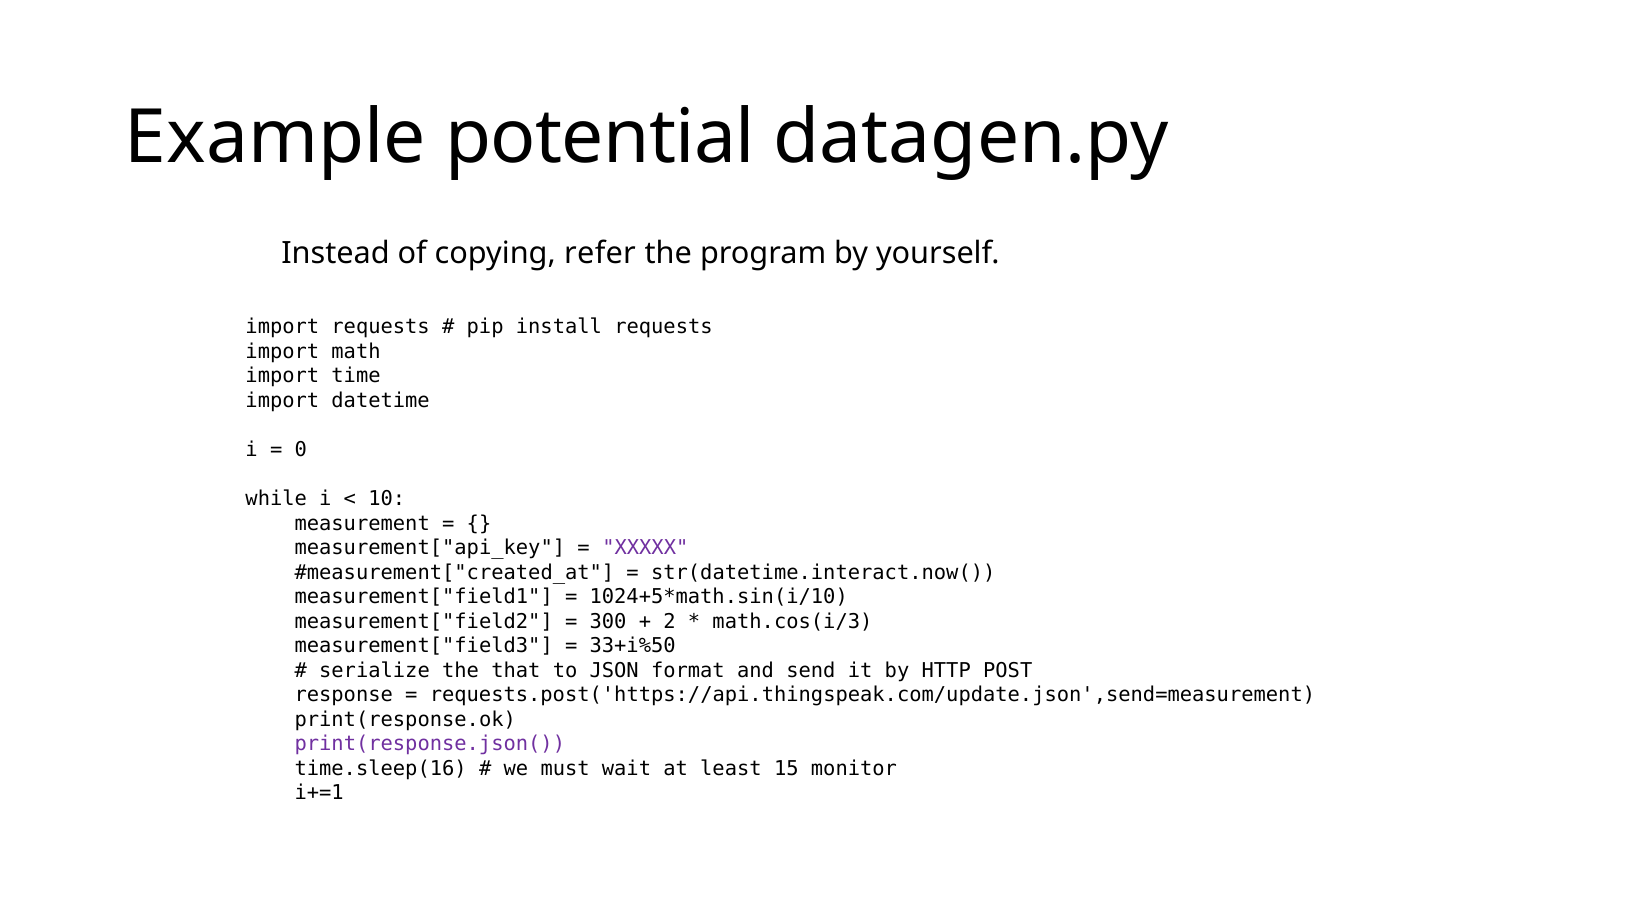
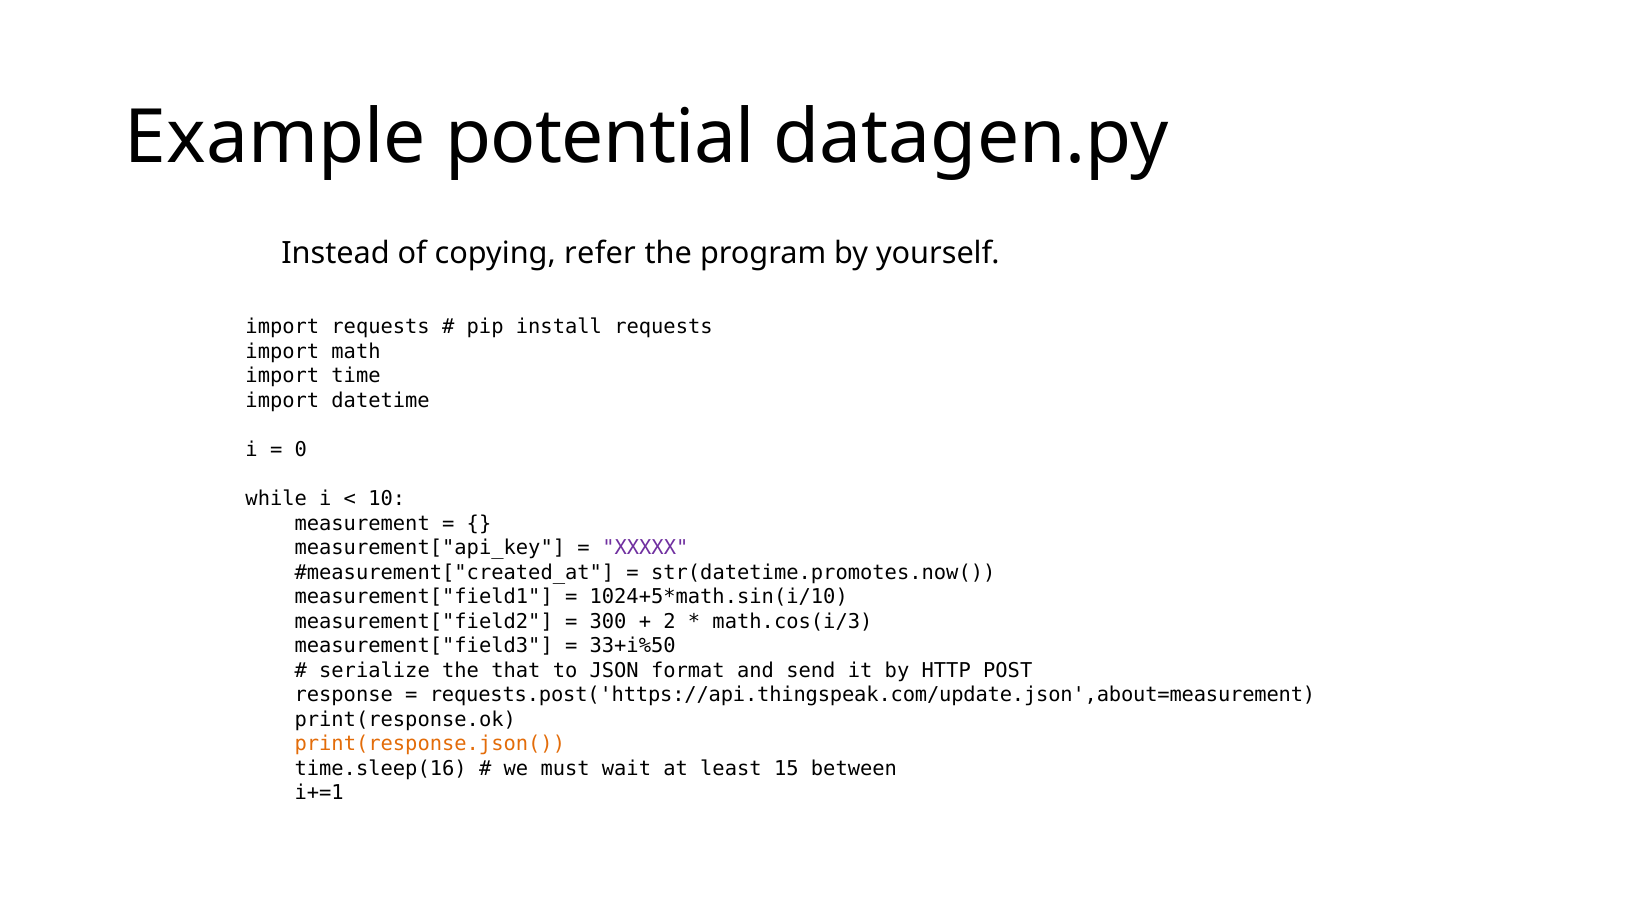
str(datetime.interact.now(: str(datetime.interact.now( -> str(datetime.promotes.now( (823, 573)
requests.post('https://api.thingspeak.com/update.json',send=measurement: requests.post('https://api.thingspeak.com/update.json',send=measurement -> requests.post('https://api.thingspeak.com/update.json',about=measurement (873, 695)
print(response.json( colour: purple -> orange (430, 744)
monitor: monitor -> between (854, 769)
